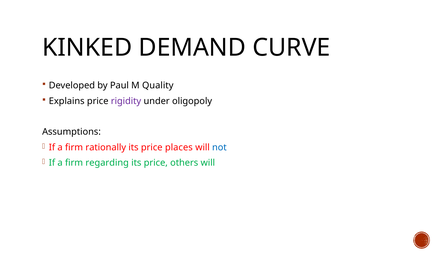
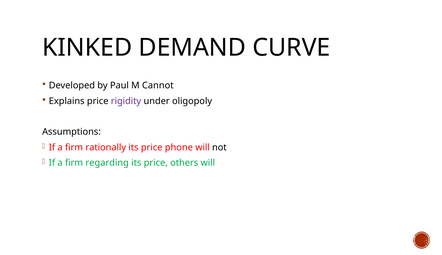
Quality: Quality -> Cannot (158, 86)
places: places -> phone (179, 147)
not colour: blue -> black (219, 147)
